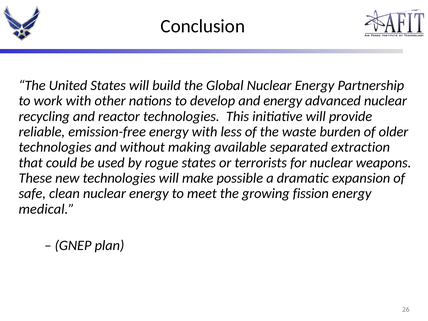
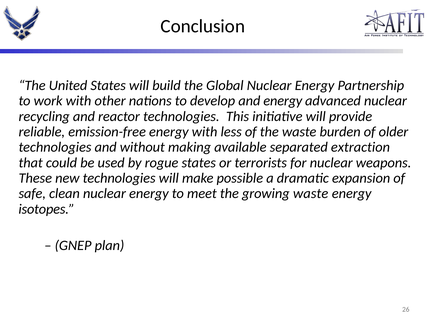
growing fission: fission -> waste (311, 194)
medical: medical -> isotopes (47, 209)
